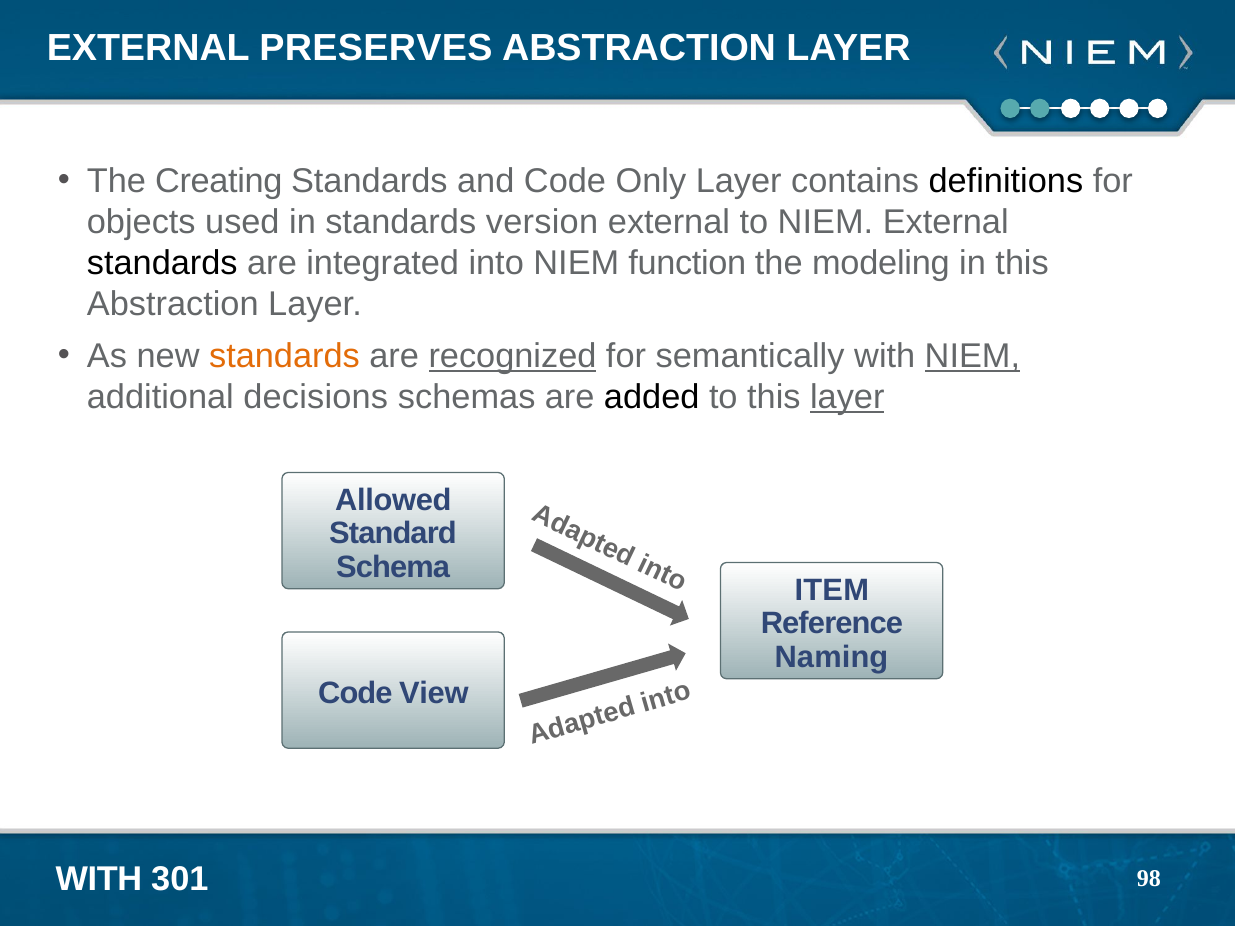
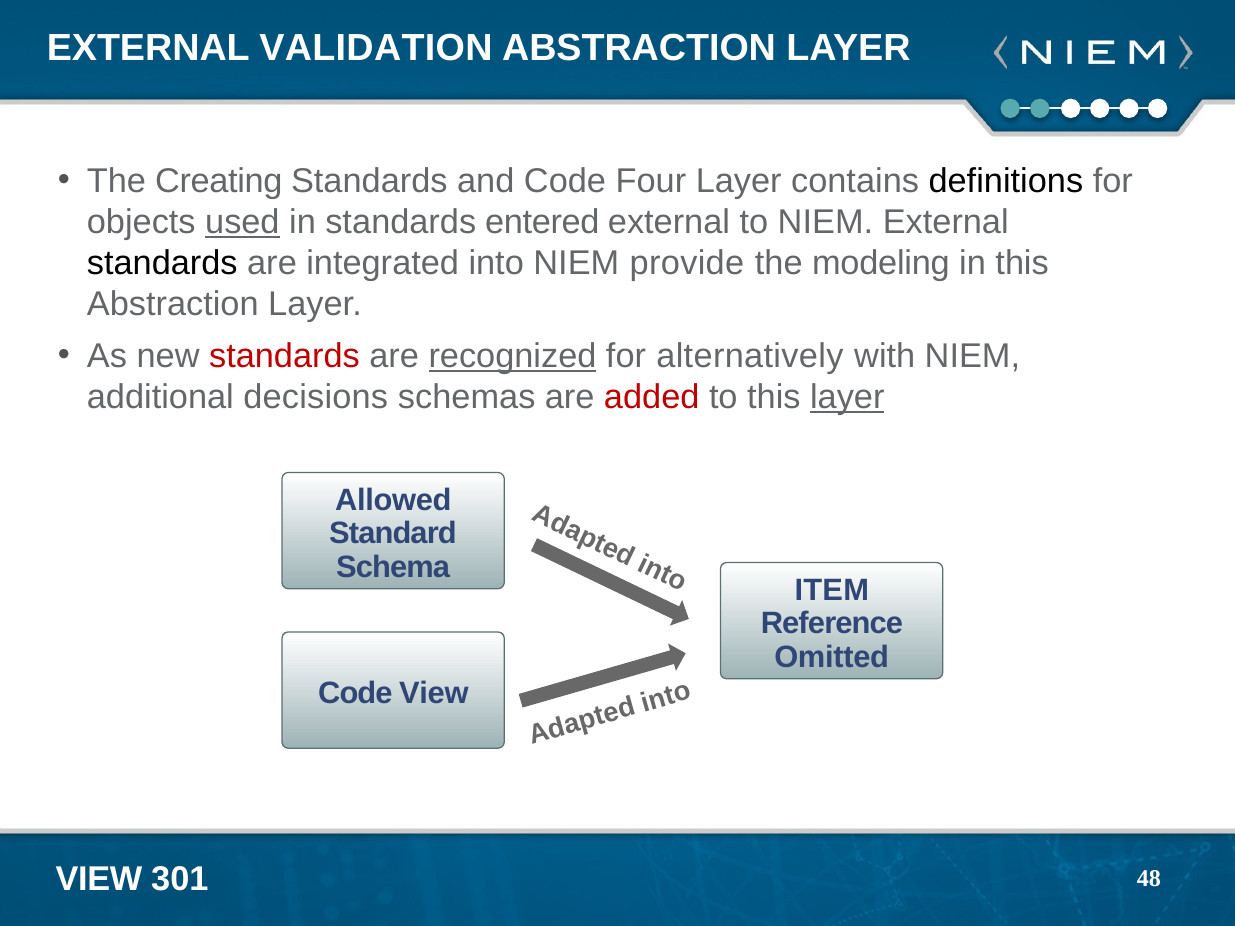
PRESERVES: PRESERVES -> VALIDATION (376, 48)
Only: Only -> Four (651, 181)
used underline: none -> present (242, 222)
version: version -> entered (542, 222)
function: function -> provide (687, 263)
standards colour: orange -> red (284, 356)
semantically: semantically -> alternatively (750, 356)
NIEM underline: present -> none (972, 356)
added colour: black -> red (652, 397)
Naming: Naming -> Omitted (832, 657)
WITH: WITH -> VIEW (99, 879)
98: 98 -> 48 (1149, 879)
